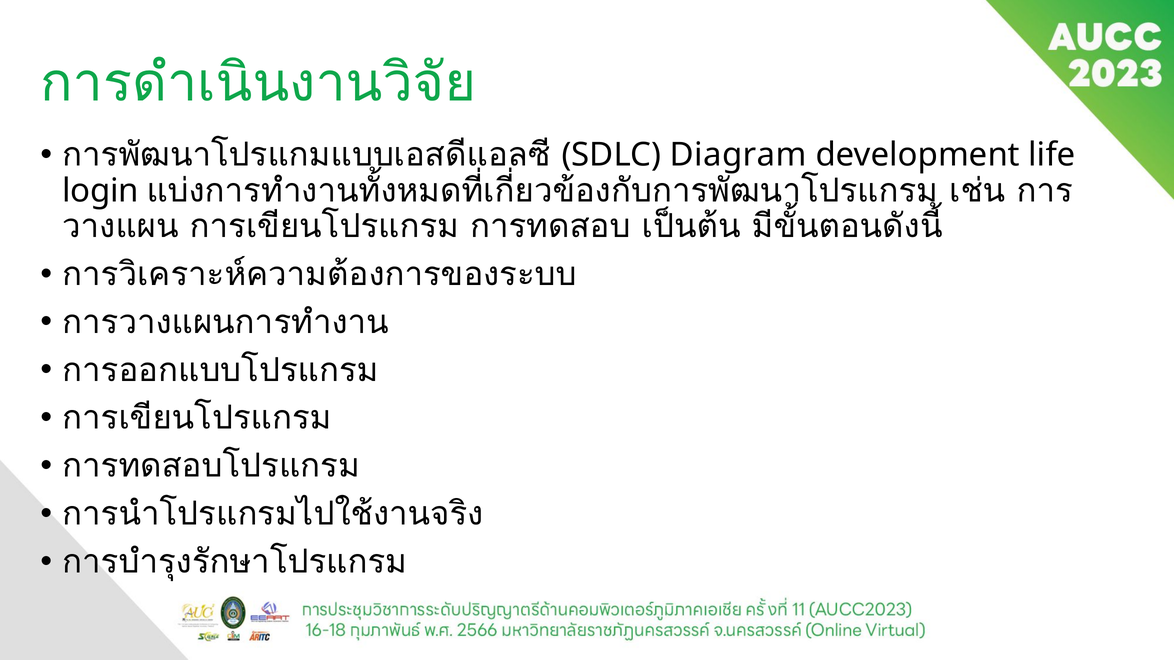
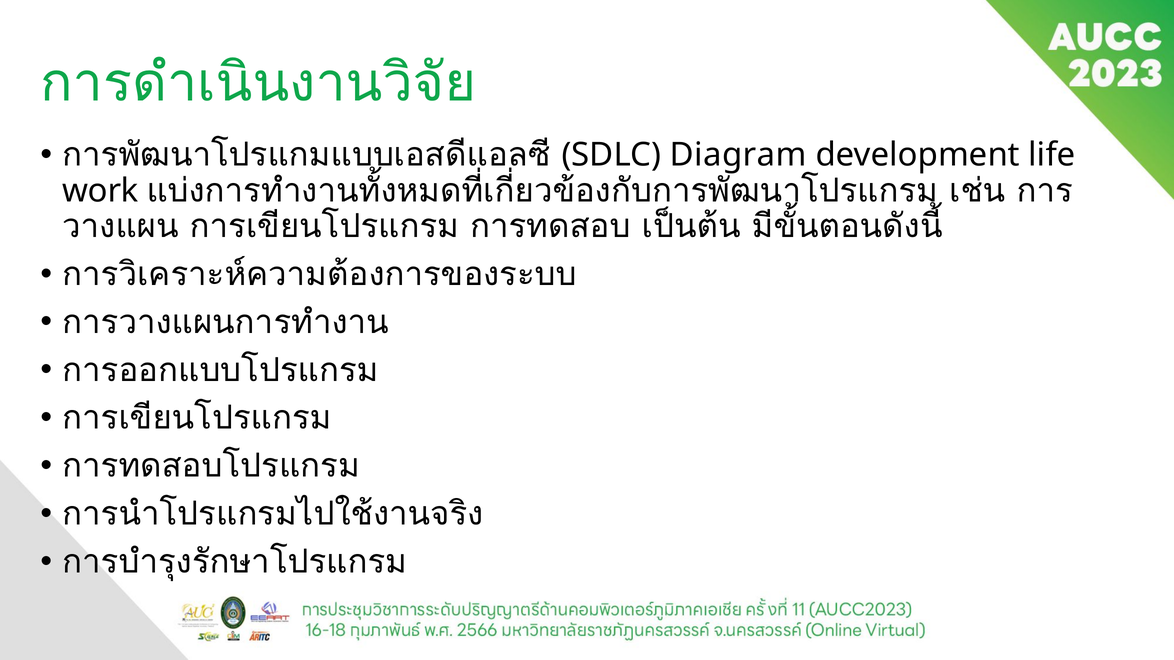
login: login -> work (100, 191)
